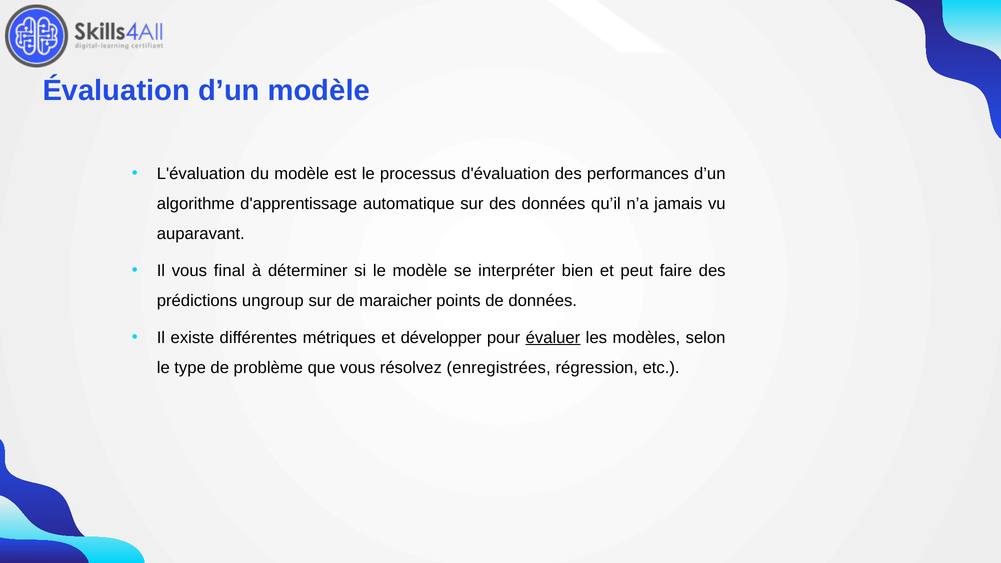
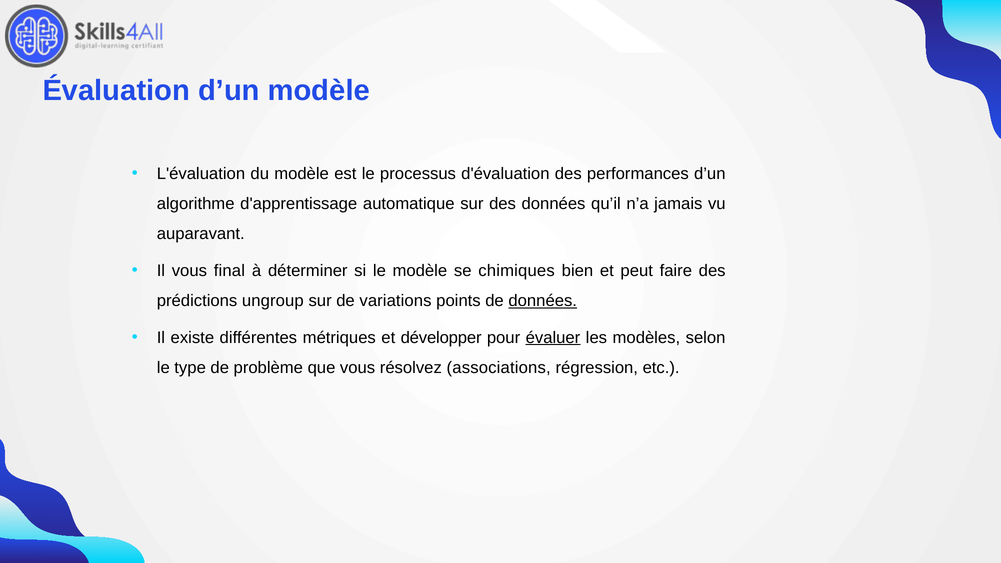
interpréter: interpréter -> chimiques (517, 271)
maraicher: maraicher -> variations (395, 301)
données underline: none -> present (543, 301)
enregistrées: enregistrées -> associations (499, 368)
